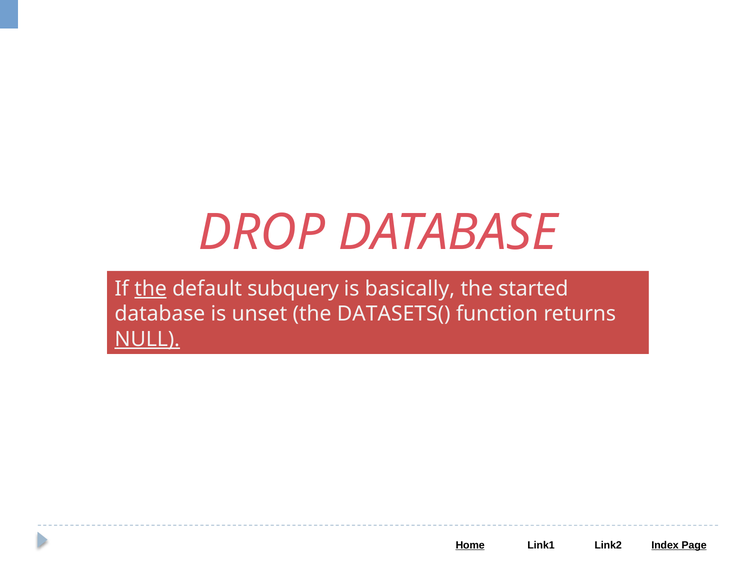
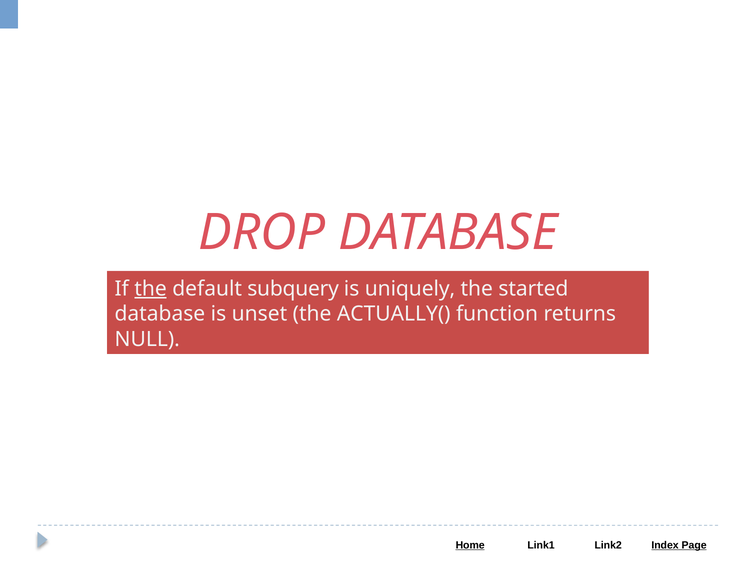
basically: basically -> uniquely (410, 289)
DATASETS(: DATASETS( -> ACTUALLY( (394, 314)
NULL underline: present -> none (147, 339)
